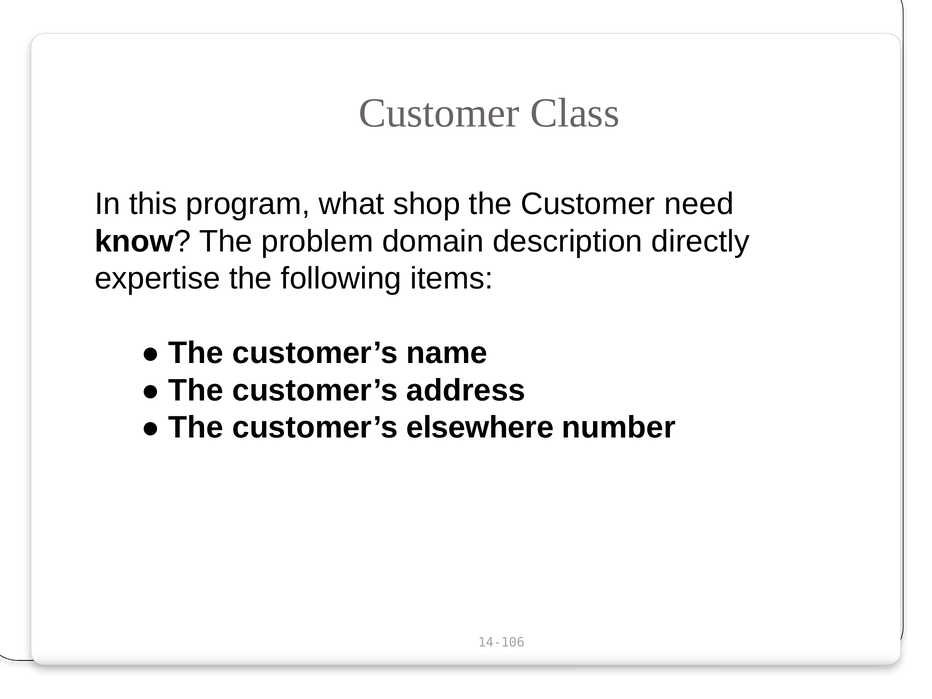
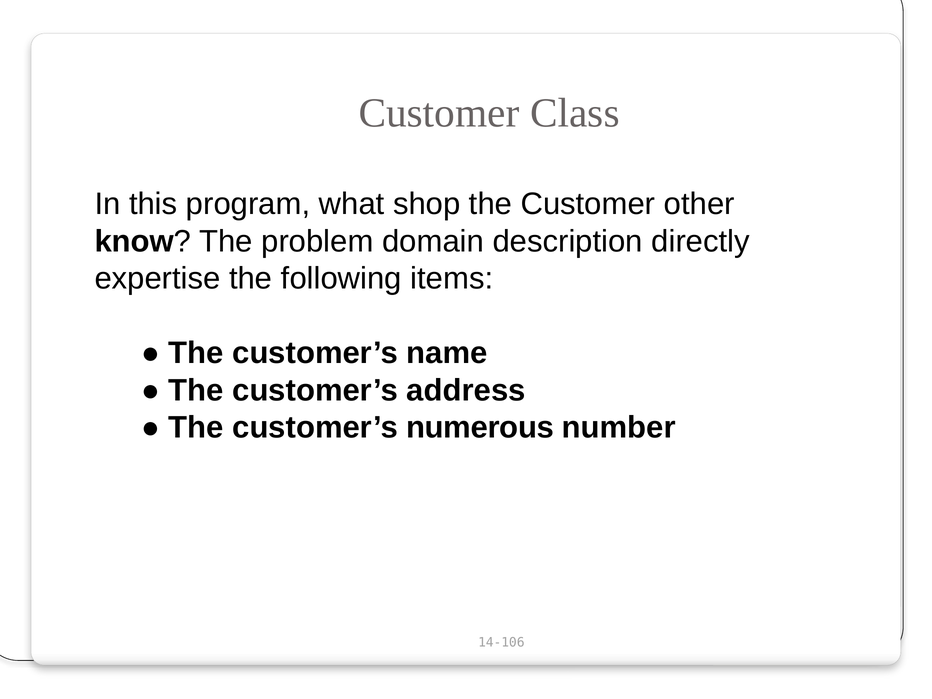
need: need -> other (699, 204)
elsewhere: elsewhere -> numerous (480, 428)
